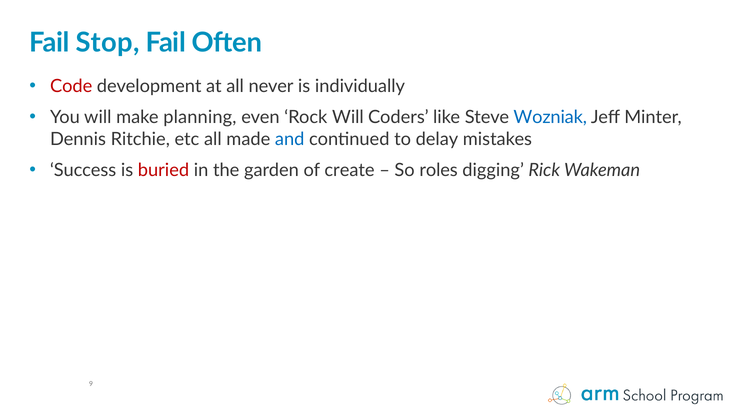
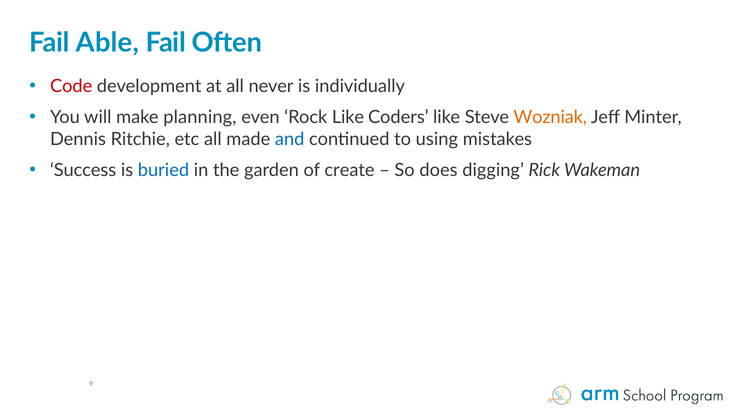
Stop: Stop -> Able (108, 43)
Rock Will: Will -> Like (348, 117)
Wozniak colour: blue -> orange (550, 117)
delay: delay -> using (437, 139)
buried colour: red -> blue (163, 170)
roles: roles -> does (439, 170)
